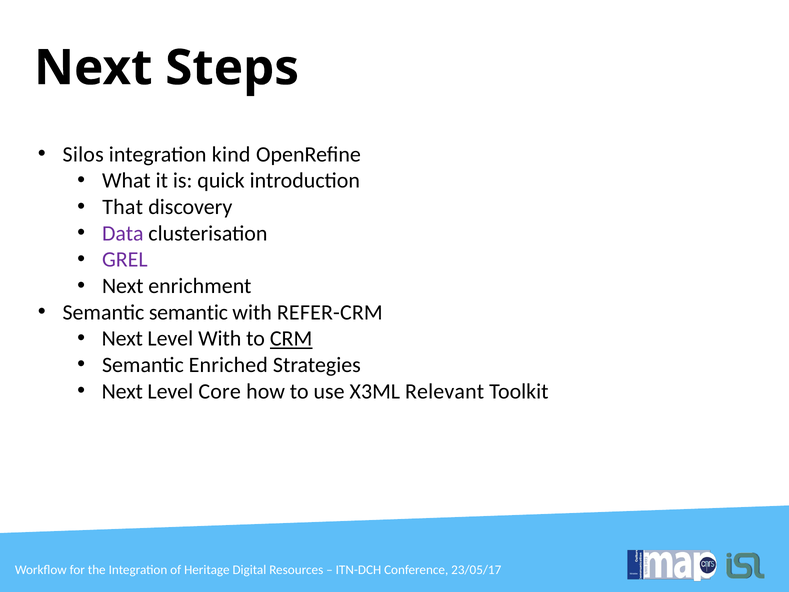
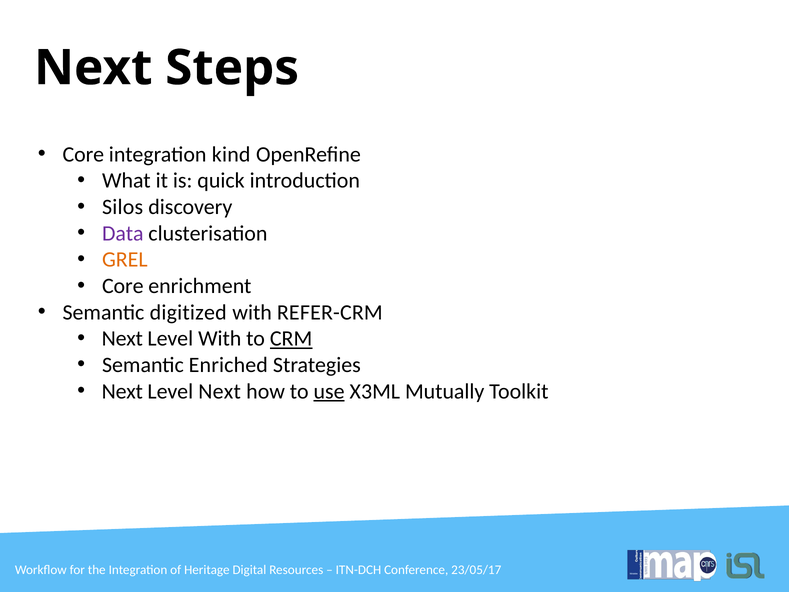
Silos: Silos -> Core (83, 154)
That: That -> Silos (123, 207)
GREL colour: purple -> orange (125, 260)
Next: Next -> Core (123, 286)
Semantic semantic: semantic -> digitized (188, 312)
Level Core: Core -> Next (220, 391)
use underline: none -> present (329, 391)
Relevant: Relevant -> Mutually (445, 391)
